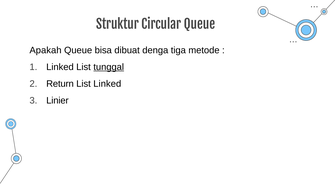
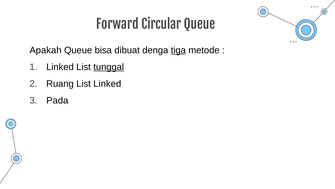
Struktur: Struktur -> Forward (117, 24)
tiga underline: none -> present (178, 50)
Return: Return -> Ruang (60, 84)
Linier: Linier -> Pada (57, 100)
